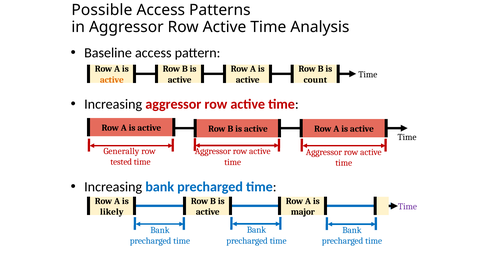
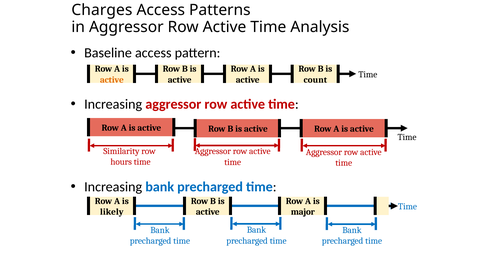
Possible: Possible -> Charges (102, 10)
Generally: Generally -> Similarity (121, 151)
tested: tested -> hours (121, 162)
Time colour: purple -> blue (407, 207)
